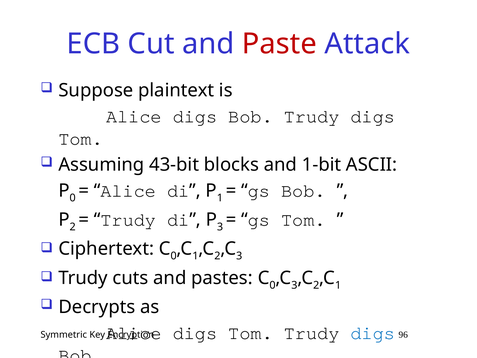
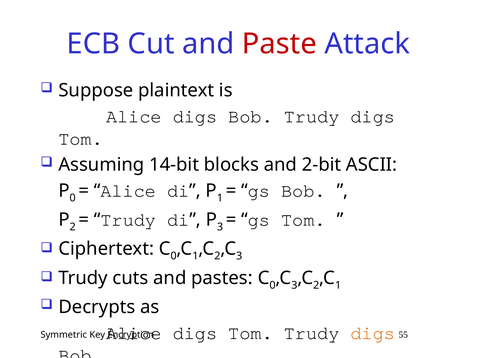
43-bit: 43-bit -> 14-bit (174, 165)
1-bit: 1-bit -> 2-bit (321, 165)
digs colour: blue -> orange (373, 333)
96: 96 -> 55 (403, 335)
